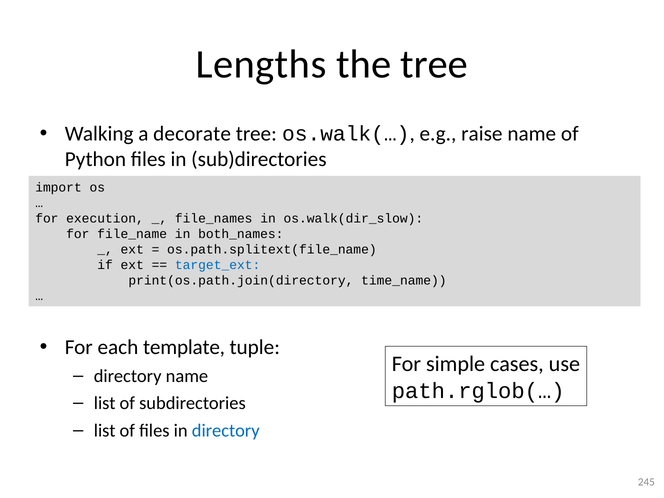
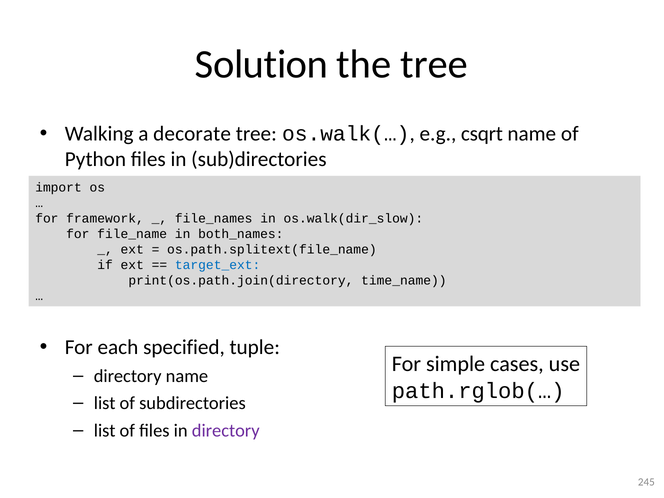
Lengths: Lengths -> Solution (262, 64)
raise: raise -> csqrt (482, 134)
execution: execution -> framework (105, 219)
template: template -> specified (184, 347)
directory colour: blue -> purple (226, 431)
